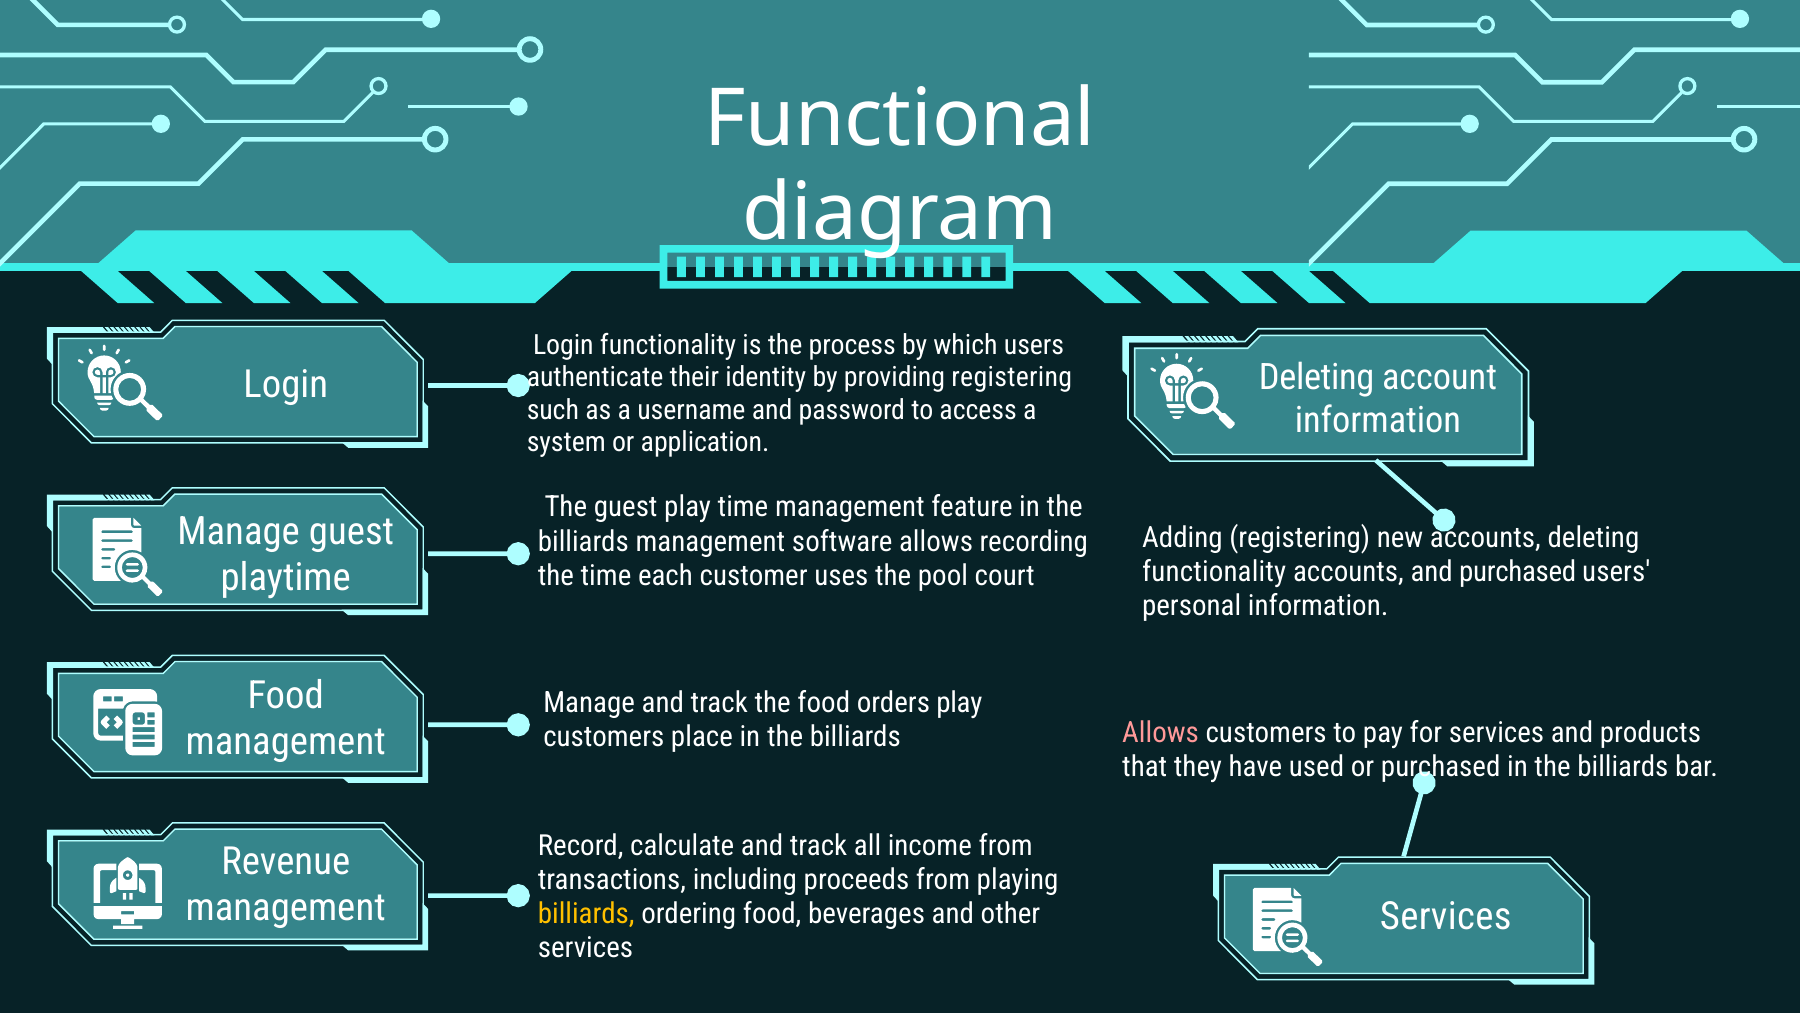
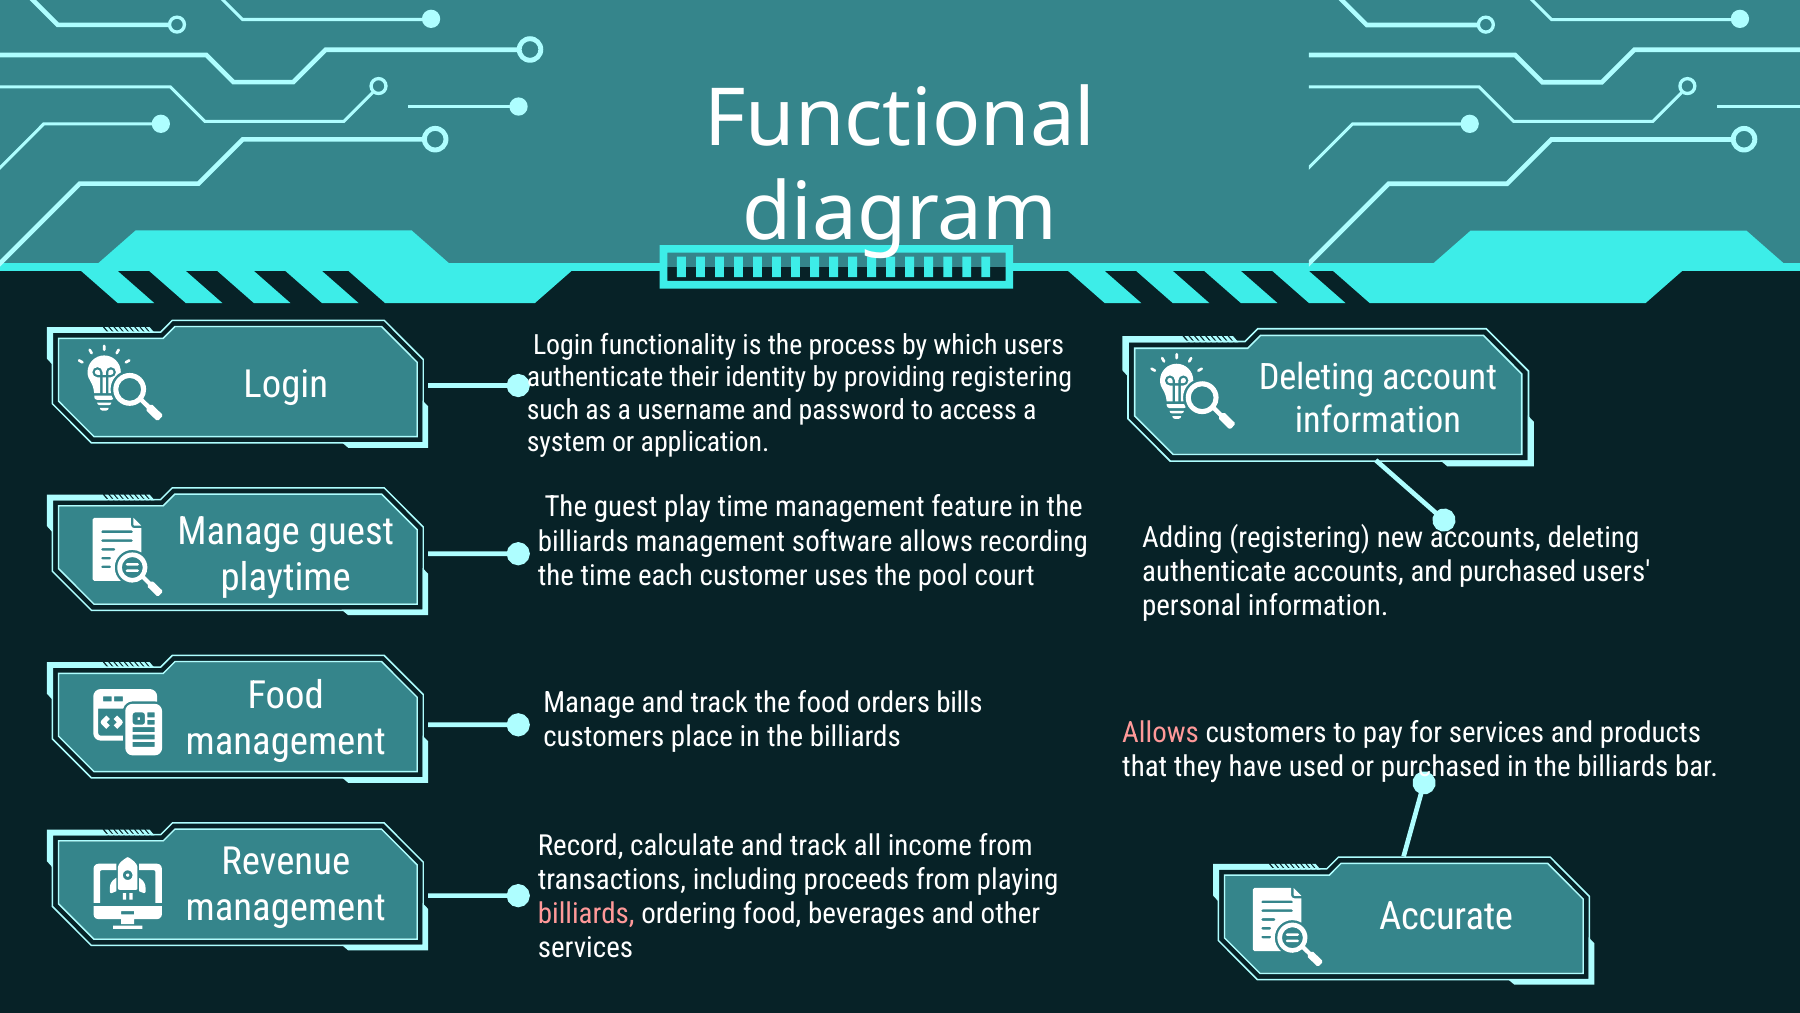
functionality: functionality -> authenticate (1214, 572)
orders play: play -> bills (959, 702)
Services: Services -> Accurate (1446, 917)
billiards colour: yellow -> pink (586, 914)
